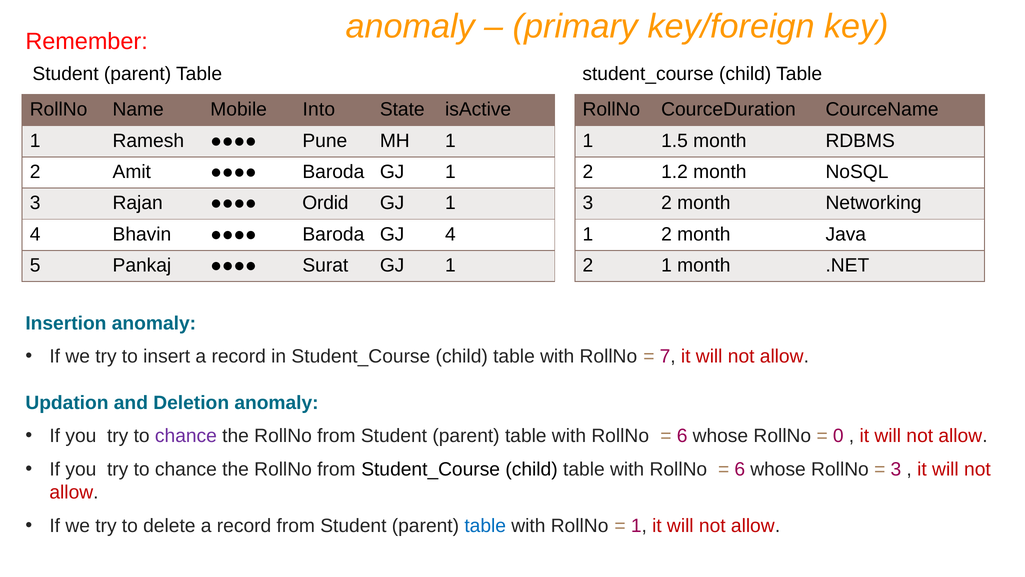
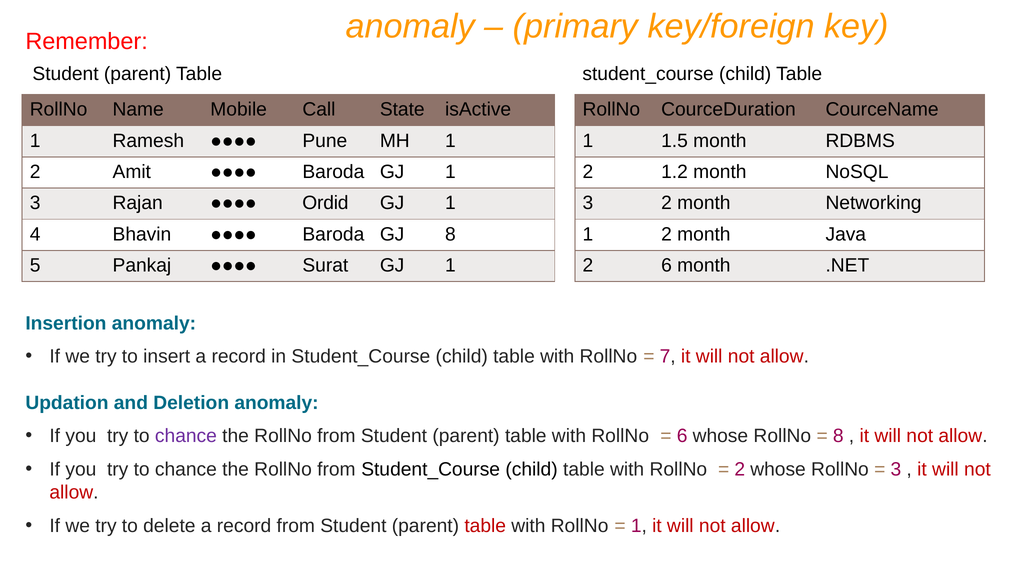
Into: Into -> Call (319, 109)
GJ 4: 4 -> 8 (450, 234)
2 1: 1 -> 6 (667, 265)
0: 0 -> 8 (838, 436)
6: 6 -> 2 (740, 469)
table colour: blue -> red (485, 525)
